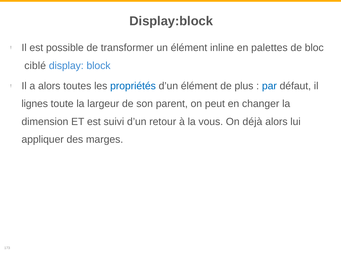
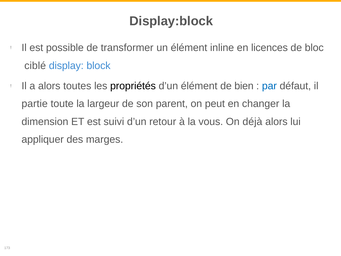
palettes: palettes -> licences (269, 48)
propriétés colour: blue -> black (133, 86)
plus: plus -> bien (244, 86)
lignes: lignes -> partie (35, 104)
